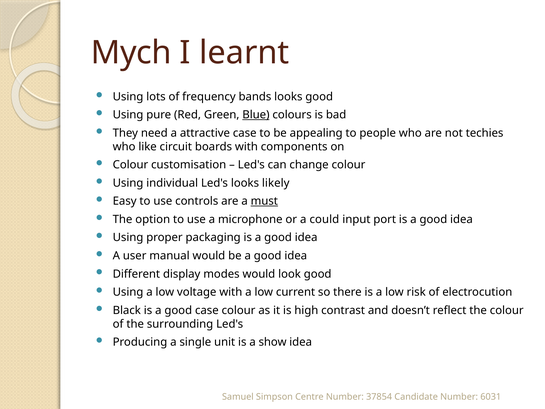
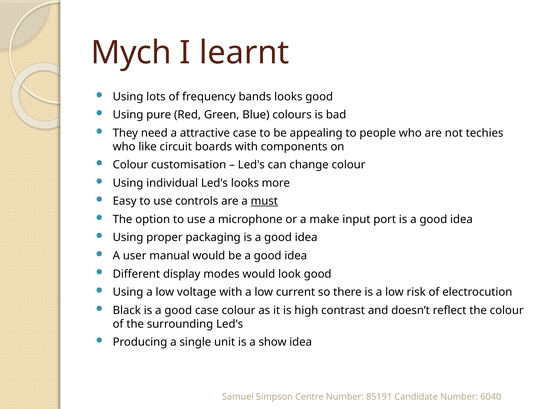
Blue underline: present -> none (256, 115)
likely: likely -> more (276, 183)
could: could -> make (324, 219)
37854: 37854 -> 85191 (379, 397)
6031: 6031 -> 6040 (491, 397)
